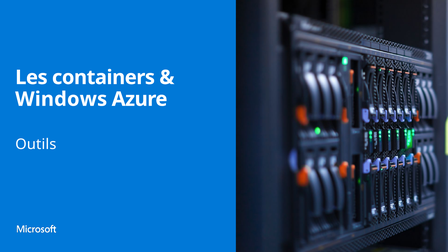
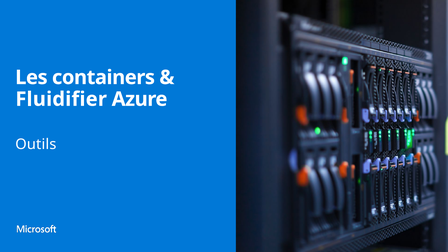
Windows: Windows -> Fluidifier (61, 99)
